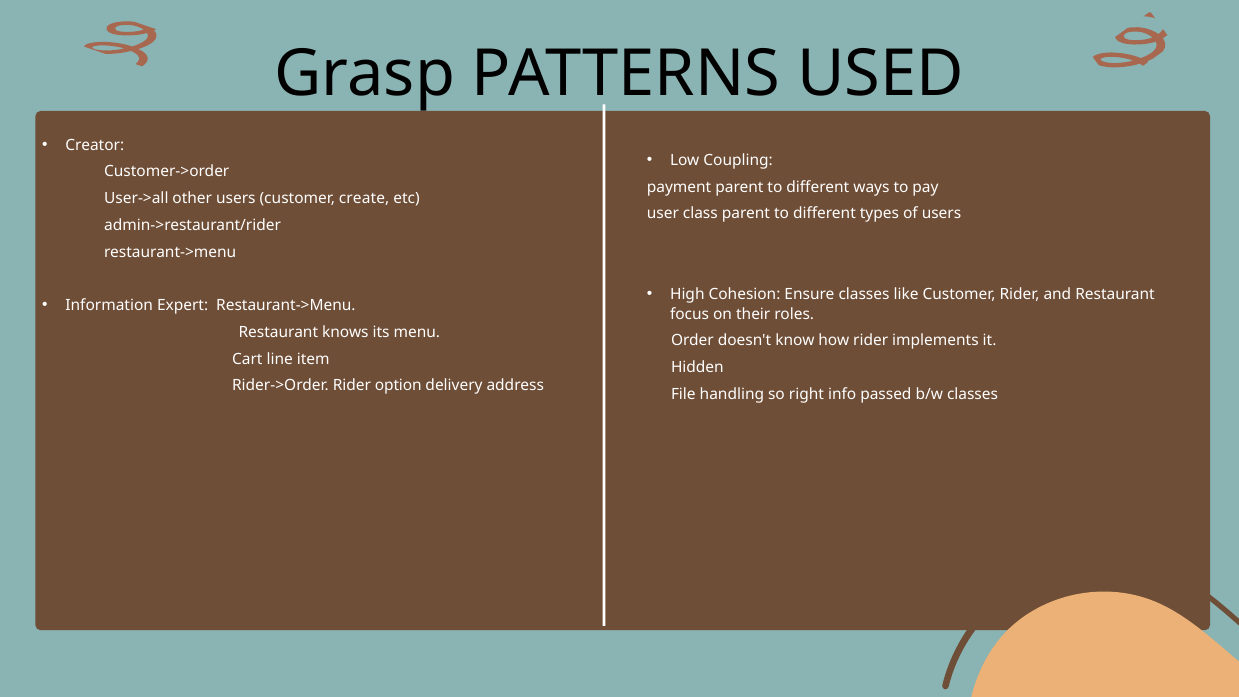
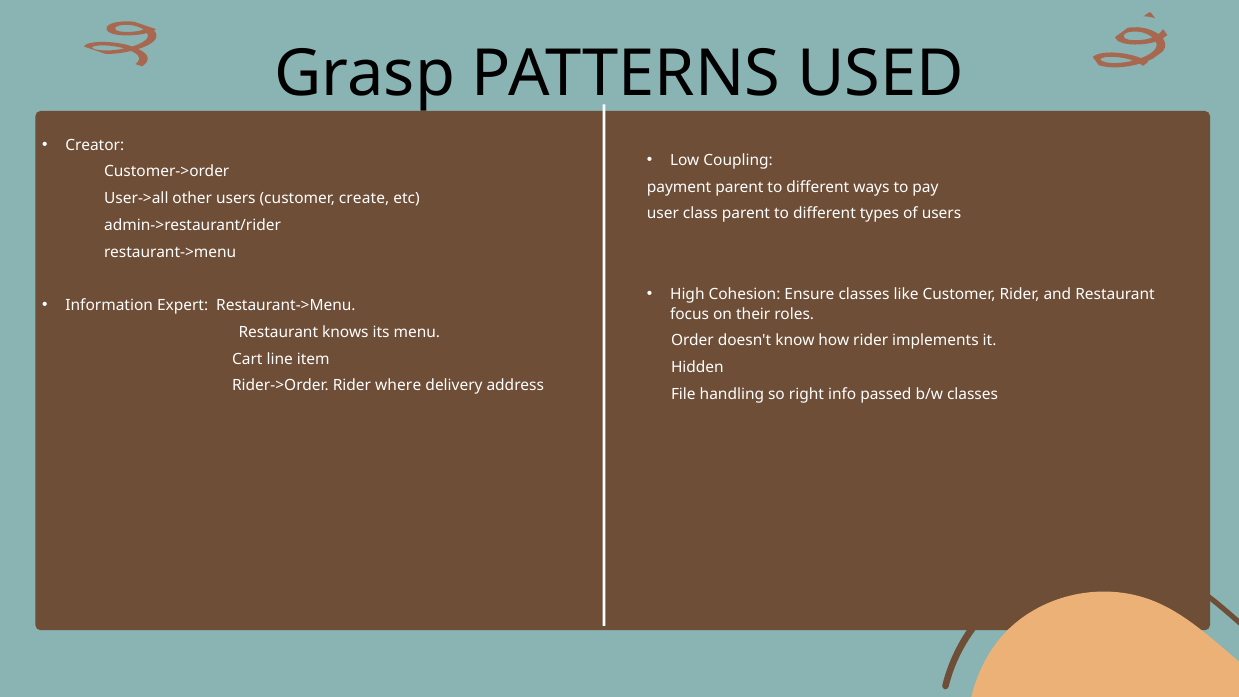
option: option -> where (398, 386)
